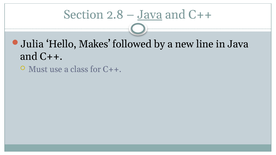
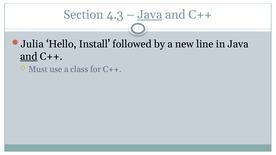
2.8: 2.8 -> 4.3 (115, 15)
Makes: Makes -> Install (95, 44)
and underline: none -> present (29, 57)
